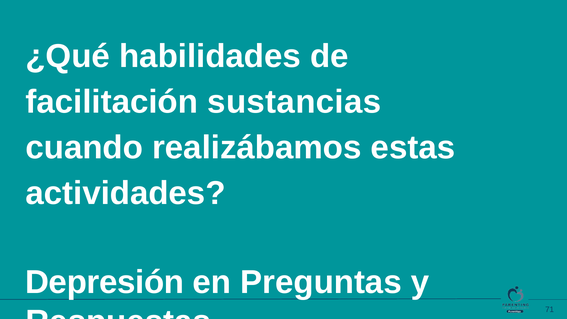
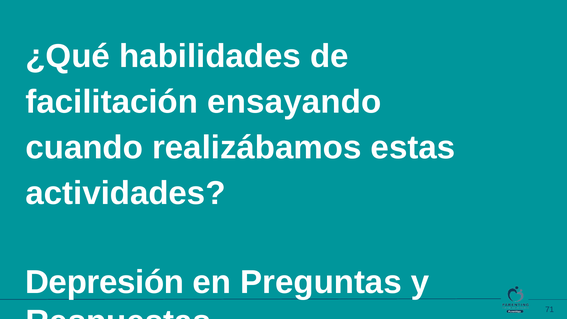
sustancias: sustancias -> ensayando (294, 102)
